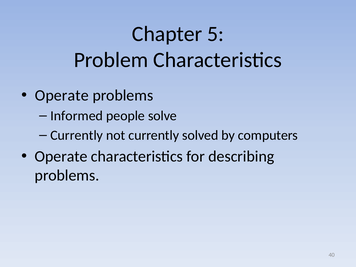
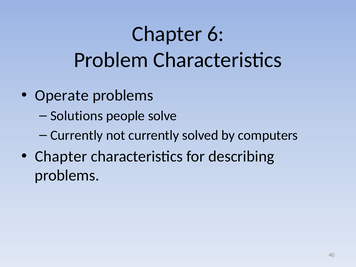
5: 5 -> 6 (215, 34)
Informed: Informed -> Solutions (77, 116)
Operate: Operate -> Chapter (61, 156)
